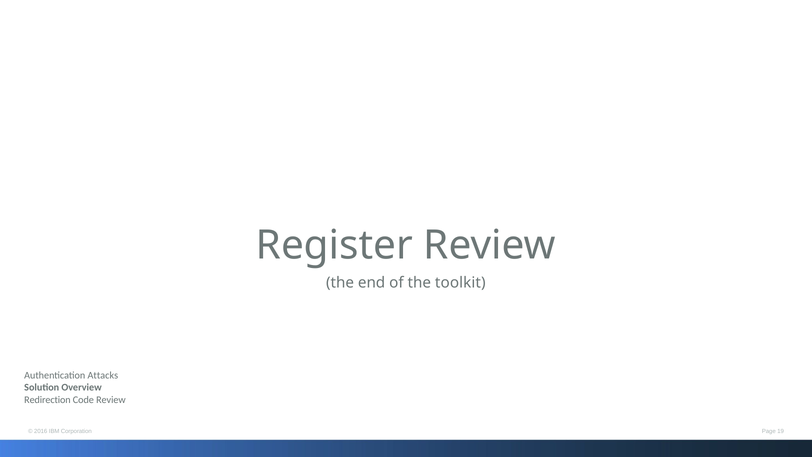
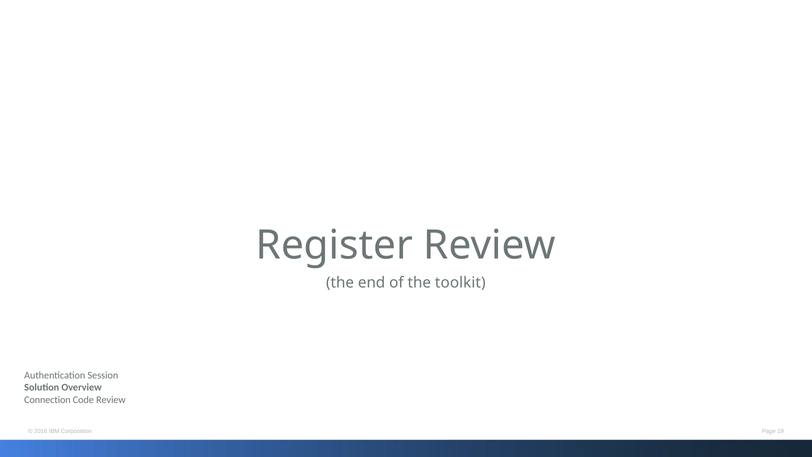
Attacks: Attacks -> Session (103, 375)
Redirection: Redirection -> Connection (47, 400)
